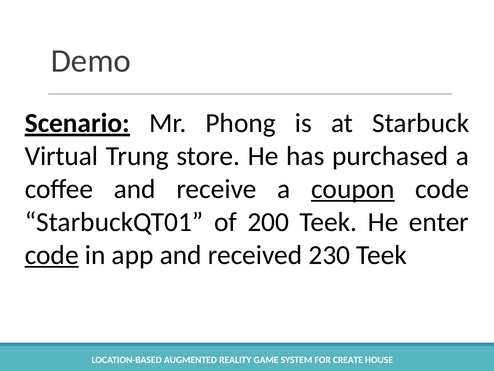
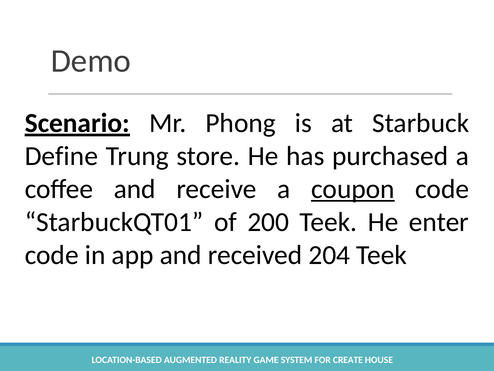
Virtual: Virtual -> Define (61, 156)
code underline: present -> none (52, 255)
230: 230 -> 204 (329, 255)
